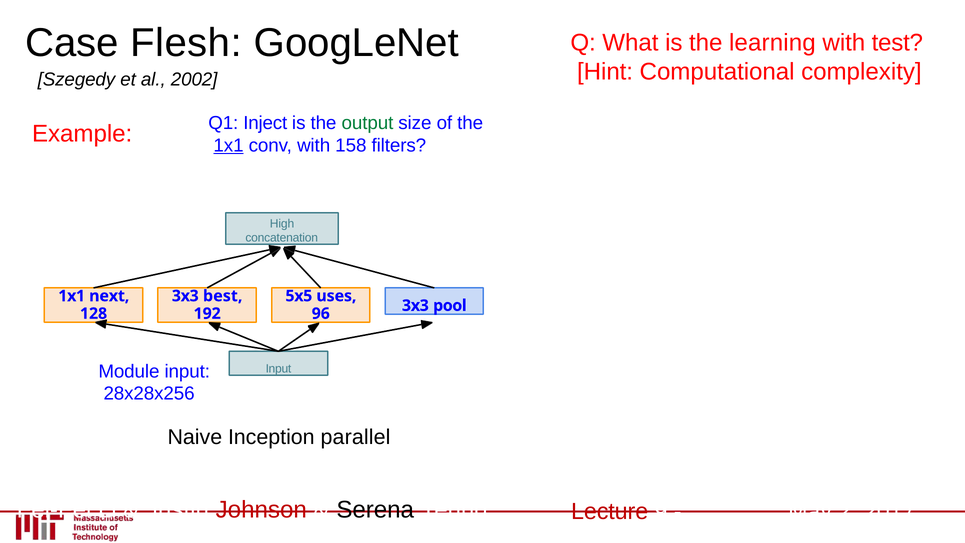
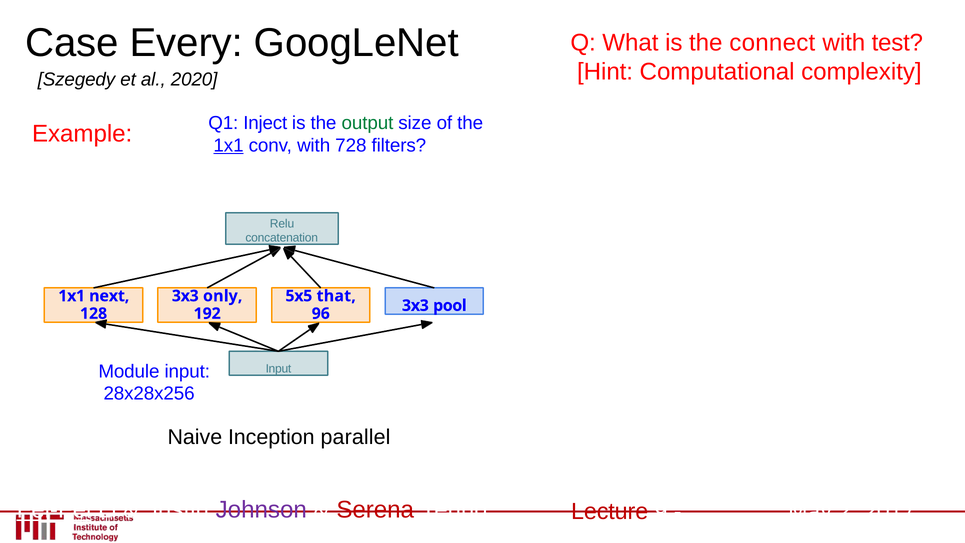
Flesh: Flesh -> Every (186, 43)
learning: learning -> connect (772, 43)
2002: 2002 -> 2020 (194, 80)
158: 158 -> 728 (351, 145)
High: High -> Relu (282, 224)
best: best -> only (223, 296)
uses: uses -> that (336, 296)
Fei-Fei underline: none -> present (54, 510)
Johnson colour: red -> purple (261, 510)
Serena colour: black -> red (375, 510)
